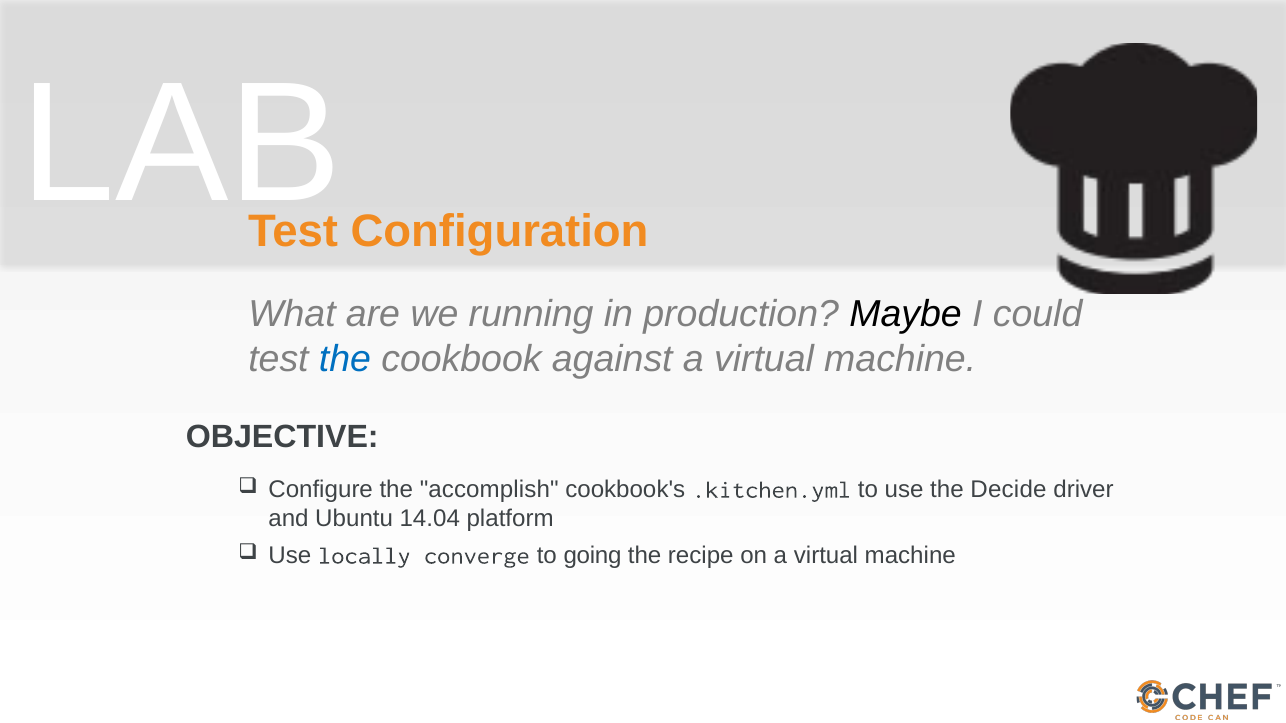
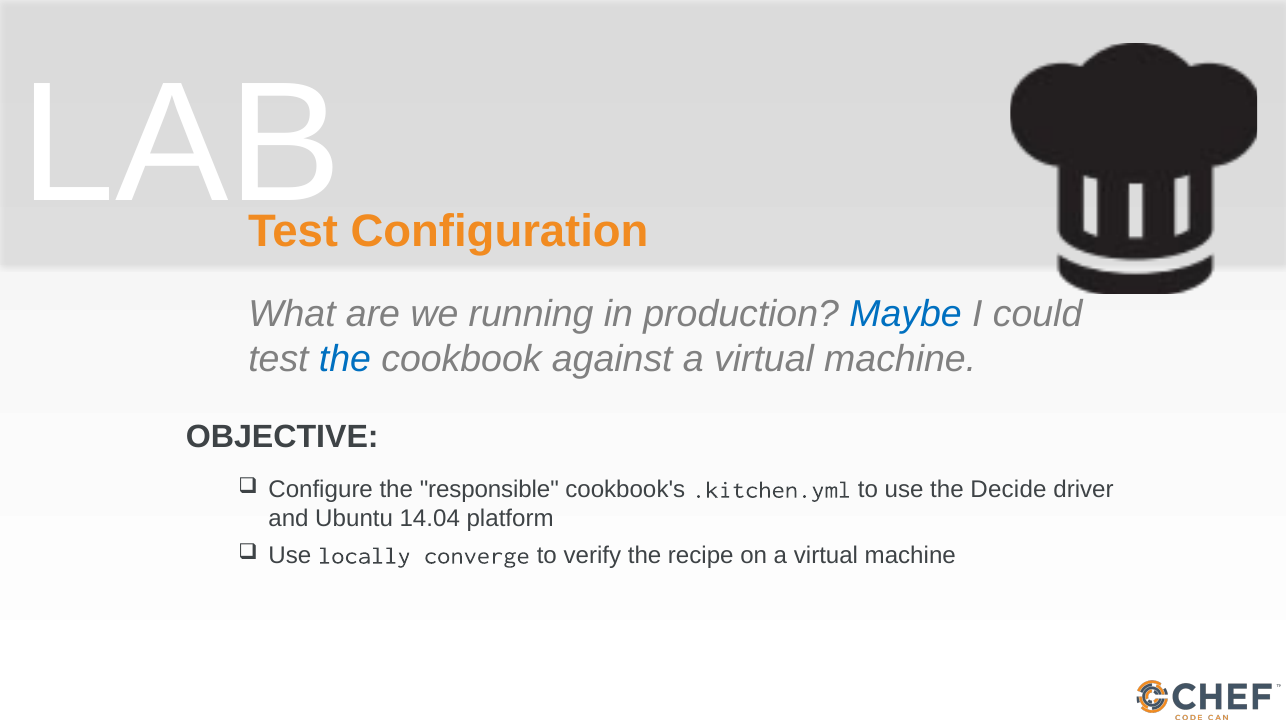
Maybe colour: black -> blue (906, 314)
accomplish: accomplish -> responsible (489, 490)
going: going -> verify (592, 556)
